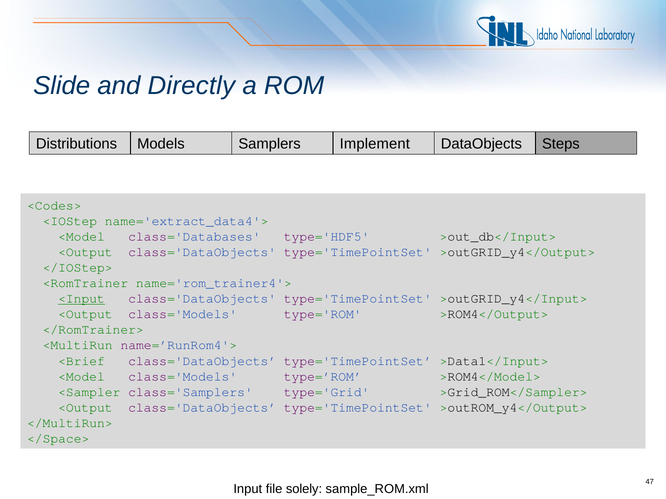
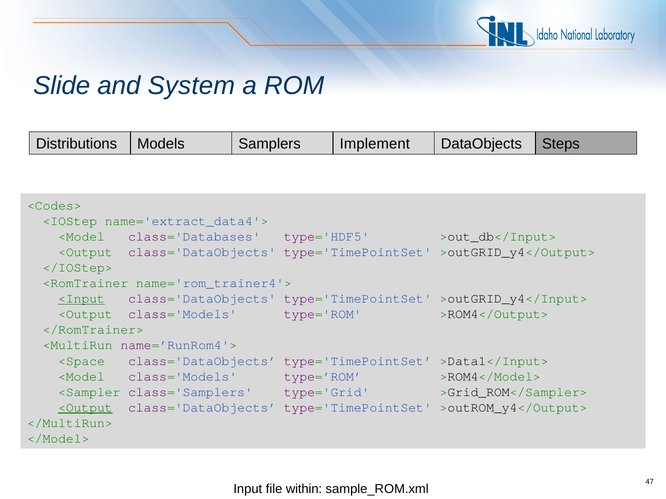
Directly: Directly -> System (191, 86)
<Brief: <Brief -> <Space (81, 361)
<Output underline: none -> present (85, 408)
</Space>: </Space> -> </Model> (58, 439)
solely: solely -> within (304, 489)
